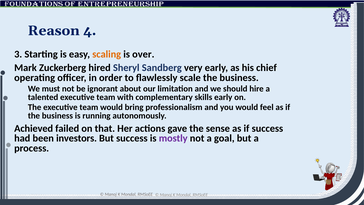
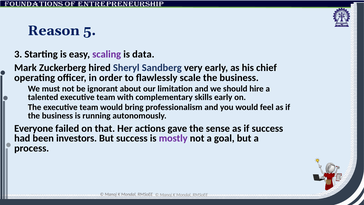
4: 4 -> 5 (90, 31)
scaling colour: orange -> purple (107, 54)
over: over -> data (143, 54)
Achieved: Achieved -> Everyone (34, 128)
